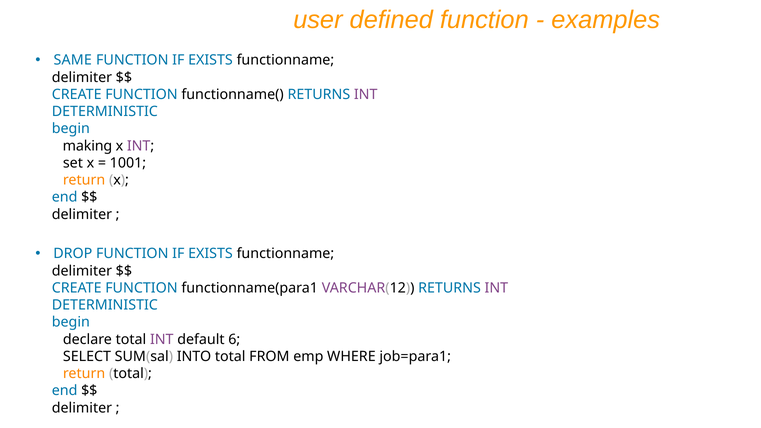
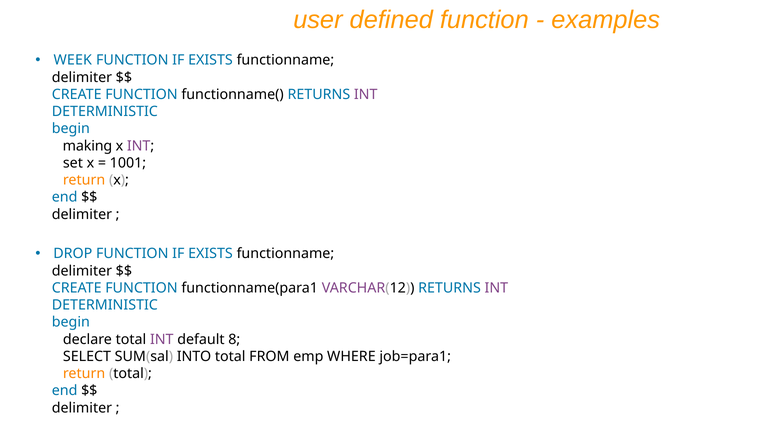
SAME: SAME -> WEEK (73, 60)
6: 6 -> 8 (234, 339)
